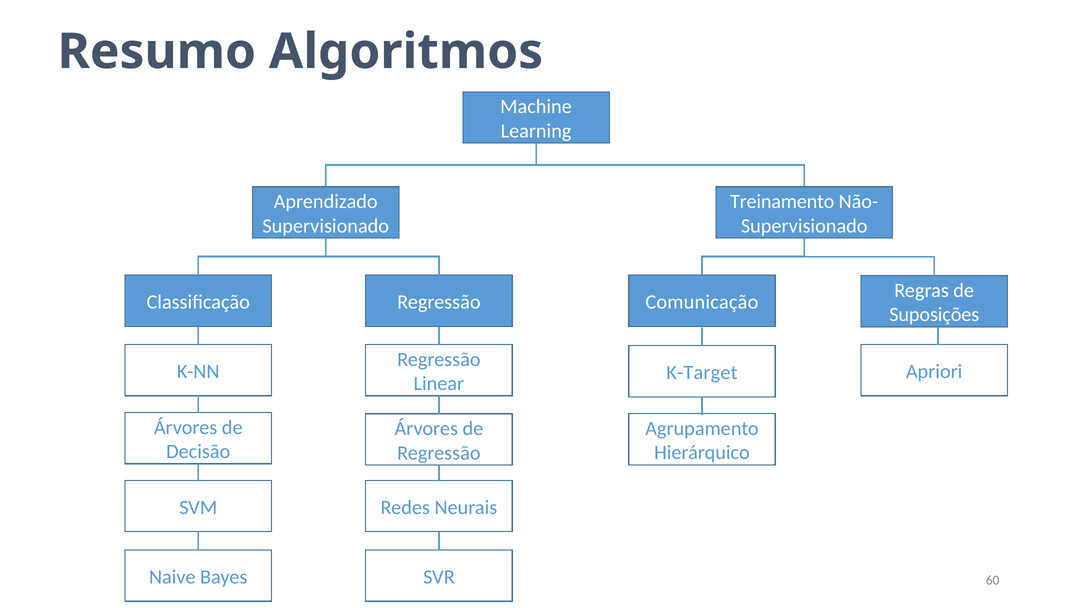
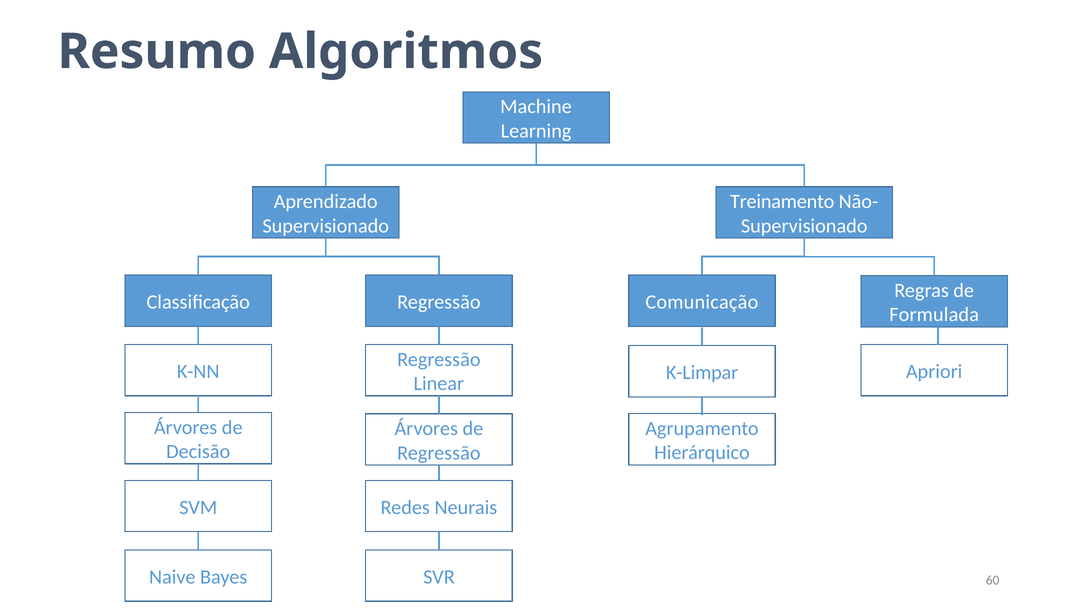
Suposições: Suposições -> Formulada (934, 315)
K-Target: K-Target -> K-Limpar (702, 373)
